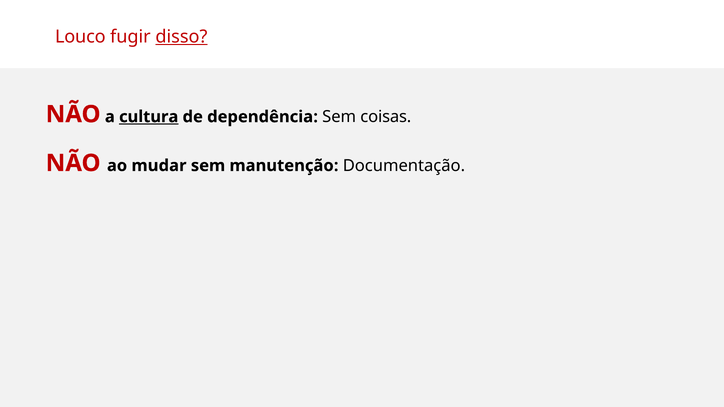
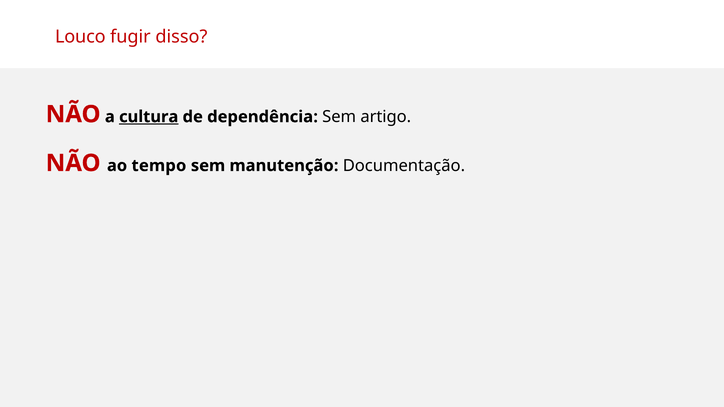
disso underline: present -> none (181, 37)
coisas: coisas -> artigo (386, 117)
mudar: mudar -> tempo (159, 166)
